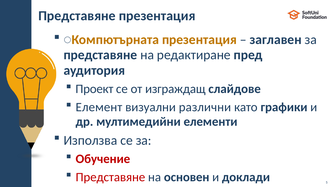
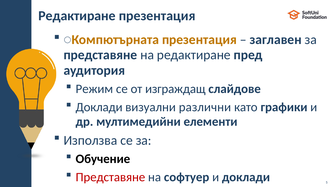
Представяне: Представяне -> Редактиране (77, 16)
Проект: Проект -> Режим (94, 89)
Елемент: Елемент -> Доклади (99, 107)
Обучение colour: red -> black (103, 159)
основен: основен -> софтуер (187, 177)
